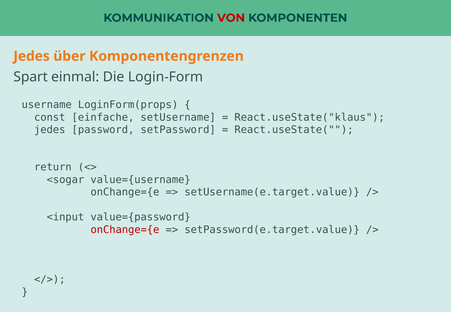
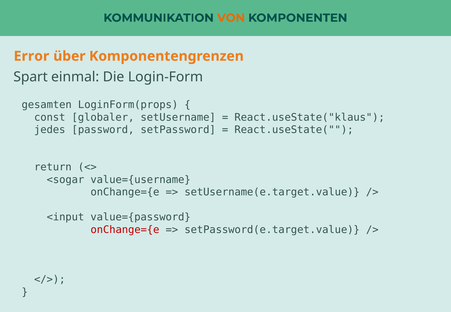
VON colour: red -> orange (231, 18)
Jedes: Jedes -> Error (31, 56)
username: username -> gesamten (47, 105)
einfache: einfache -> globaler (103, 117)
